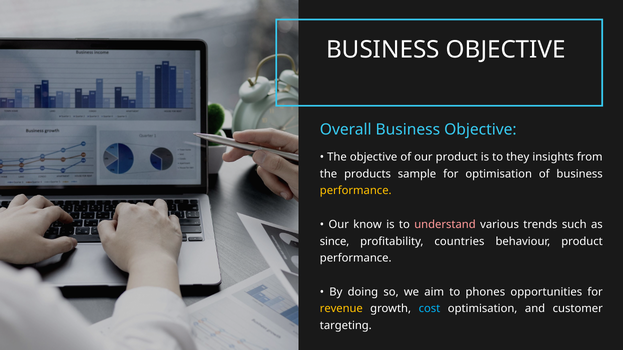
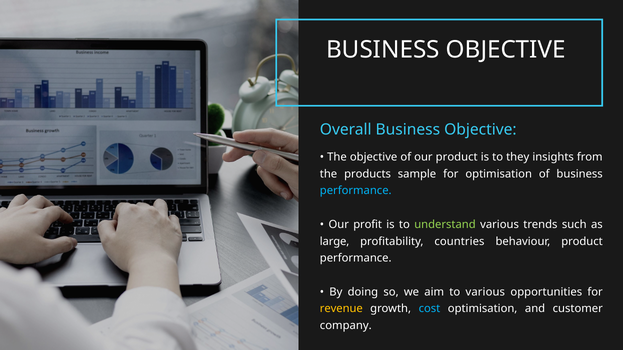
performance colour: yellow -> light blue (356, 191)
know: know -> profit (368, 225)
understand colour: pink -> light green (445, 225)
since: since -> large (335, 242)
to phones: phones -> various (485, 292)
targeting: targeting -> company (346, 326)
